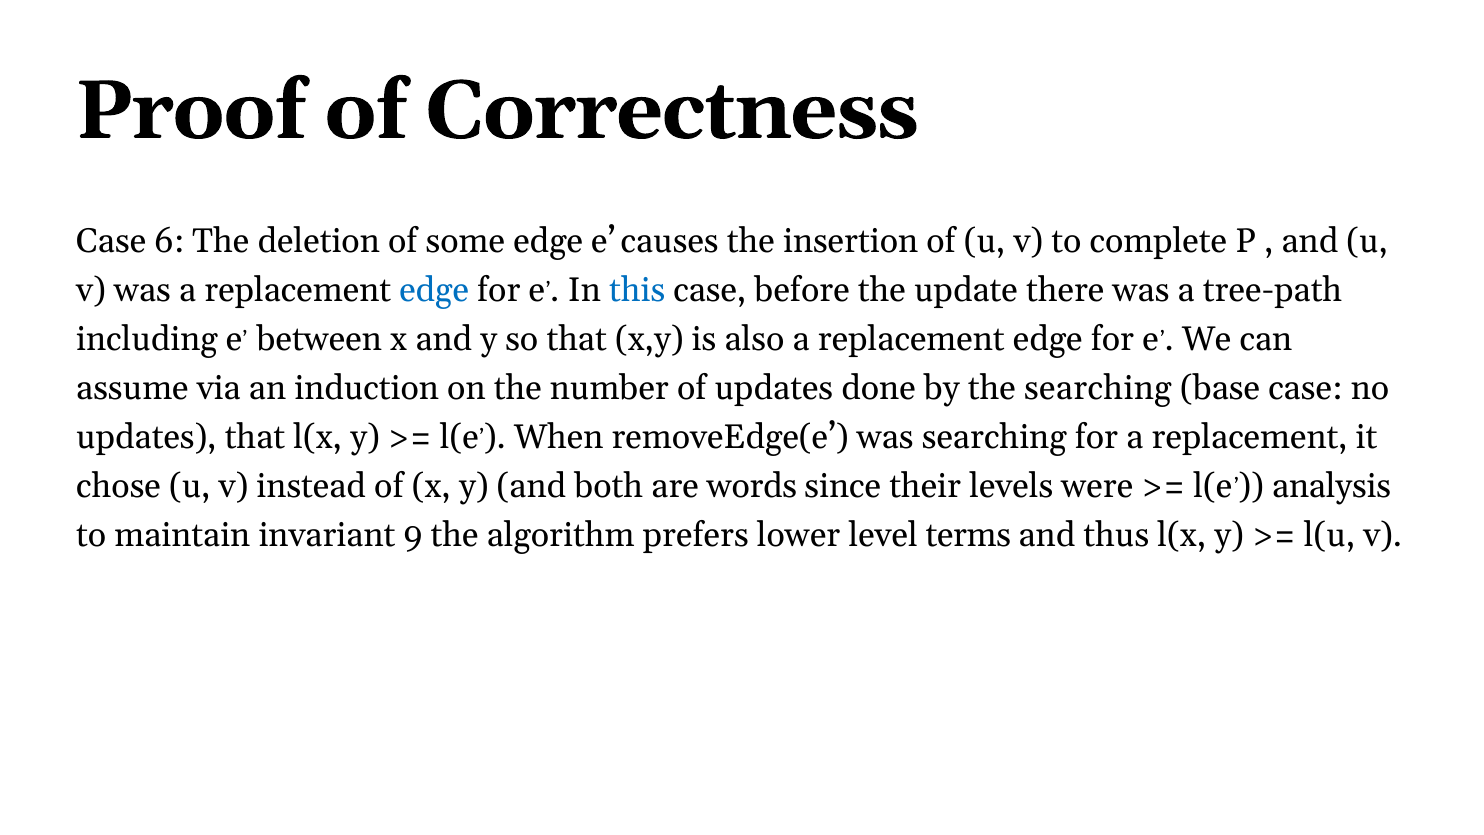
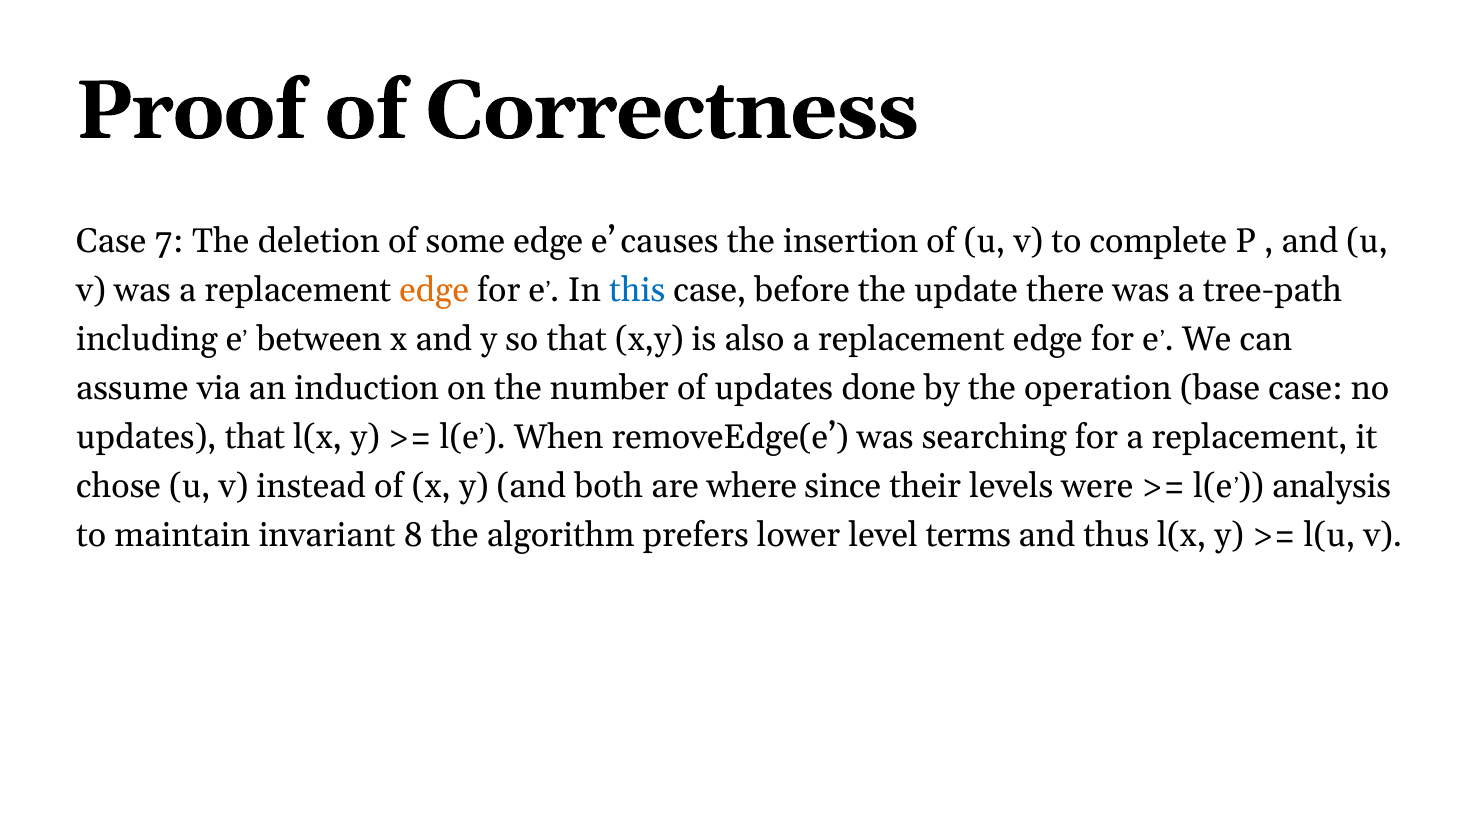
6: 6 -> 7 (169, 241)
edge colour: blue -> orange (434, 290)
the searching: searching -> operation (1098, 388)
words: words -> where (752, 486)
9: 9 -> 8 (413, 535)
